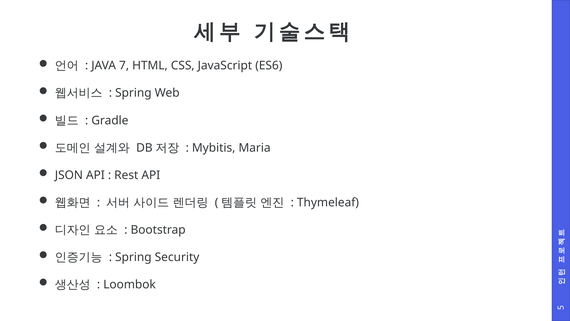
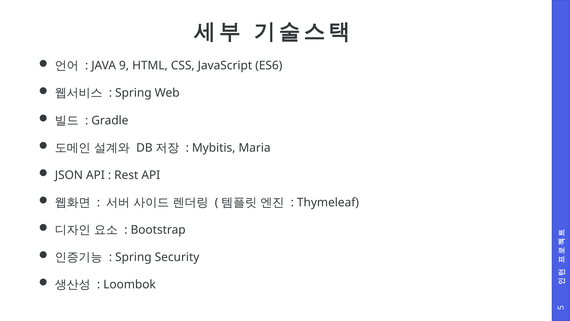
7: 7 -> 9 (124, 66)
